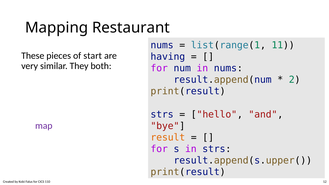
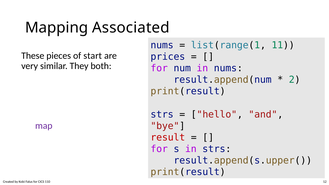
Restaurant: Restaurant -> Associated (131, 28)
having: having -> prices (168, 57)
result colour: orange -> red (168, 137)
